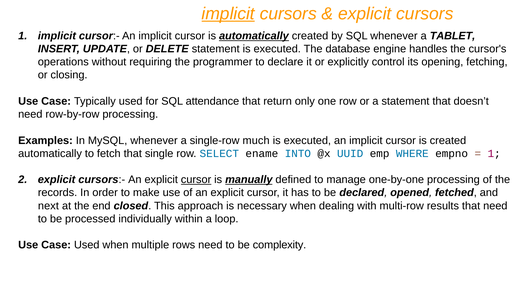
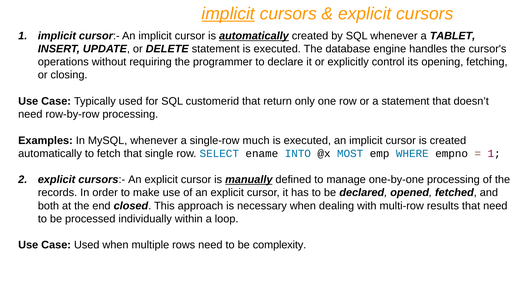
attendance: attendance -> customerid (212, 101)
UUID: UUID -> MOST (350, 154)
cursor underline: present -> none (196, 180)
next: next -> both (48, 206)
